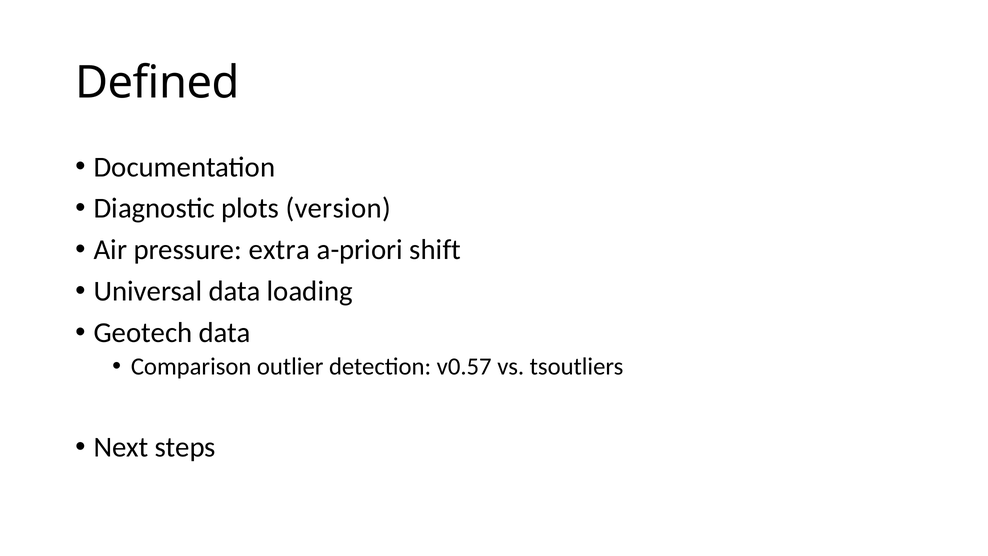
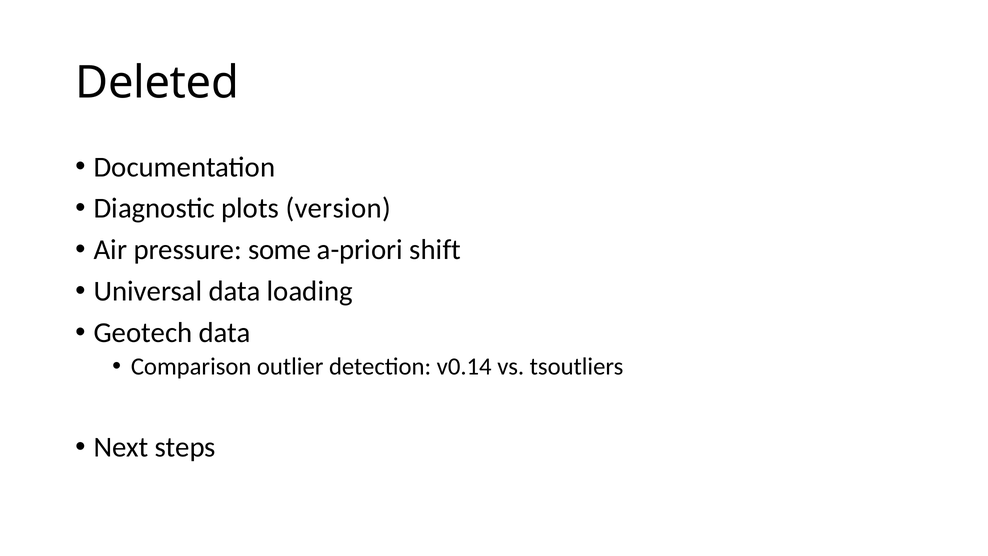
Defined: Defined -> Deleted (157, 83)
extra: extra -> some (280, 250)
v0.57: v0.57 -> v0.14 (464, 367)
